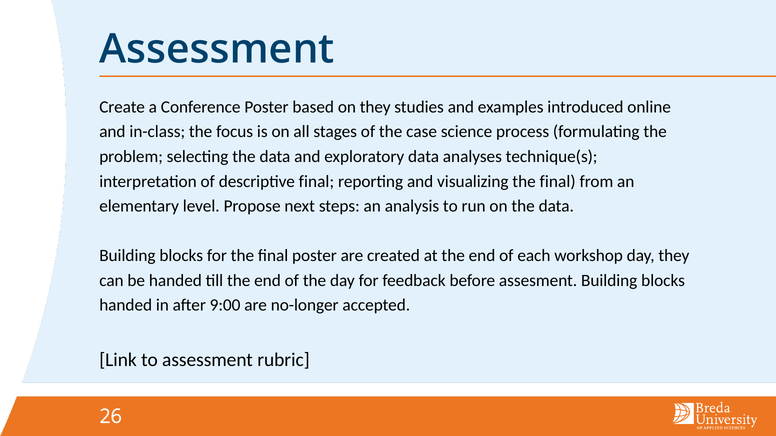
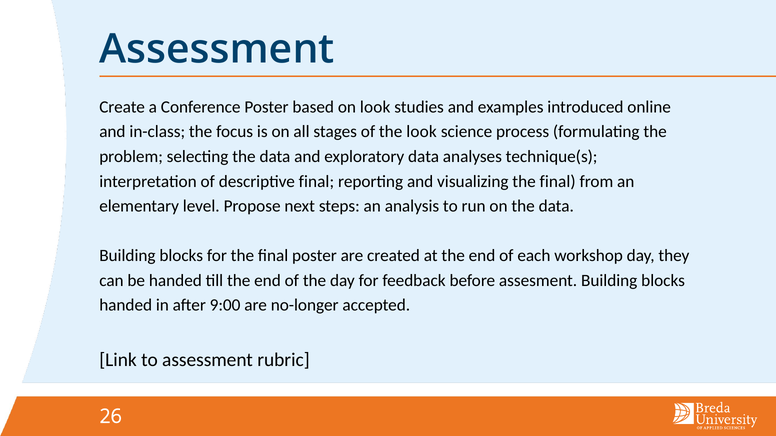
on they: they -> look (375, 107)
the case: case -> look (422, 132)
